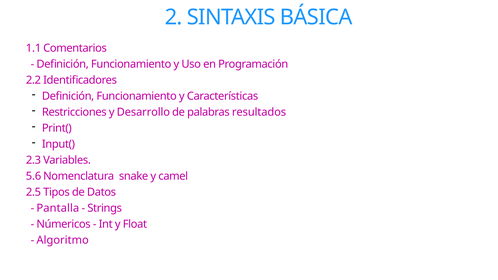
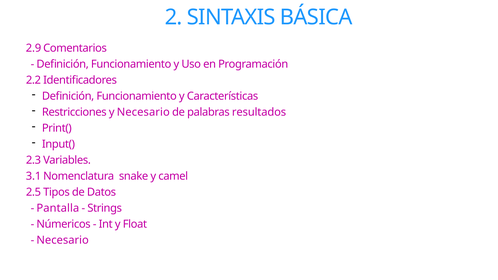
1.1: 1.1 -> 2.9 (34, 48)
y Desarrollo: Desarrollo -> Necesario (143, 112)
5.6: 5.6 -> 3.1 (34, 176)
Algoritmo: Algoritmo -> Necesario (63, 240)
